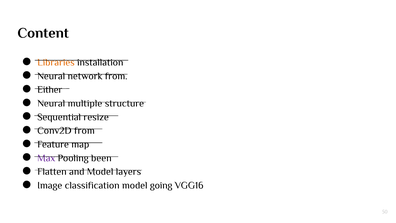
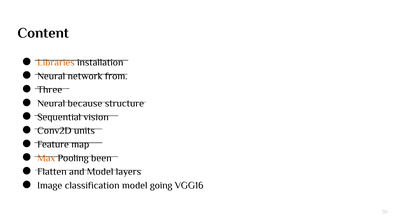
Either: Either -> Three (50, 90)
multiple: multiple -> because (85, 103)
resize: resize -> vision (96, 117)
Conv2D from: from -> units (84, 131)
Max colour: purple -> orange (46, 158)
